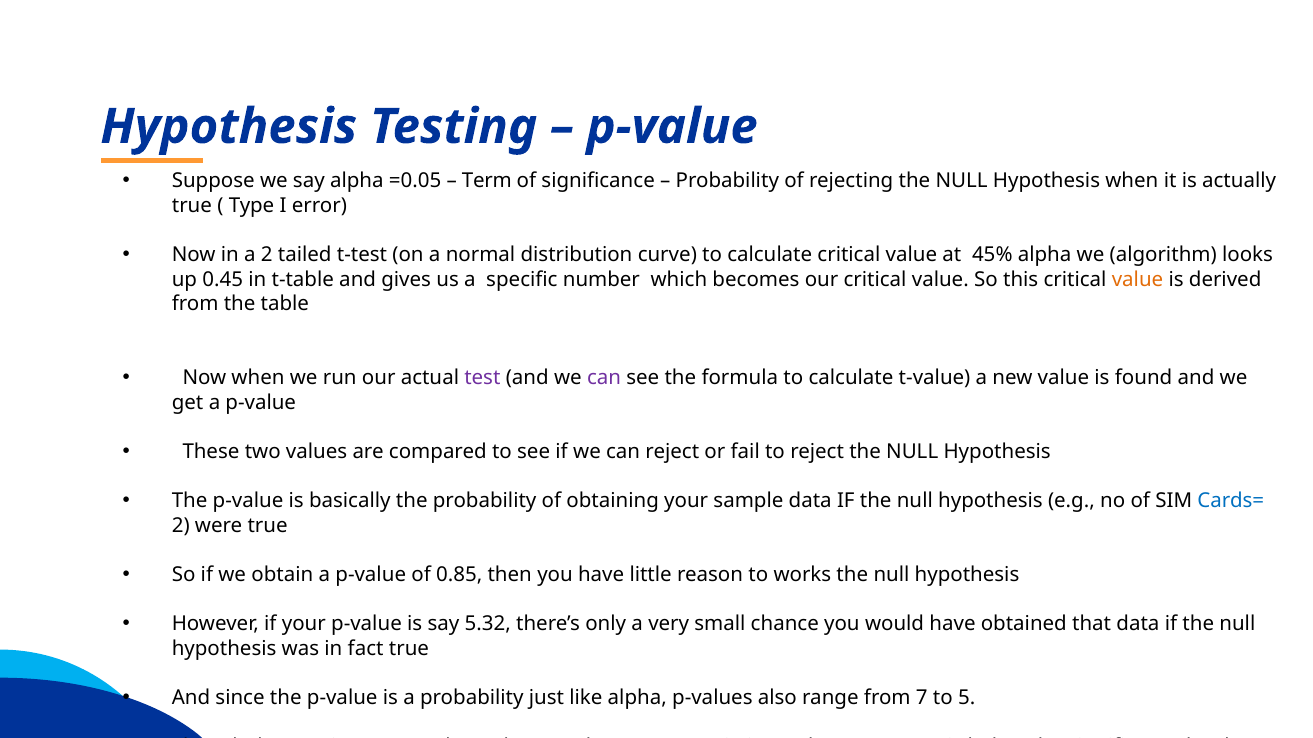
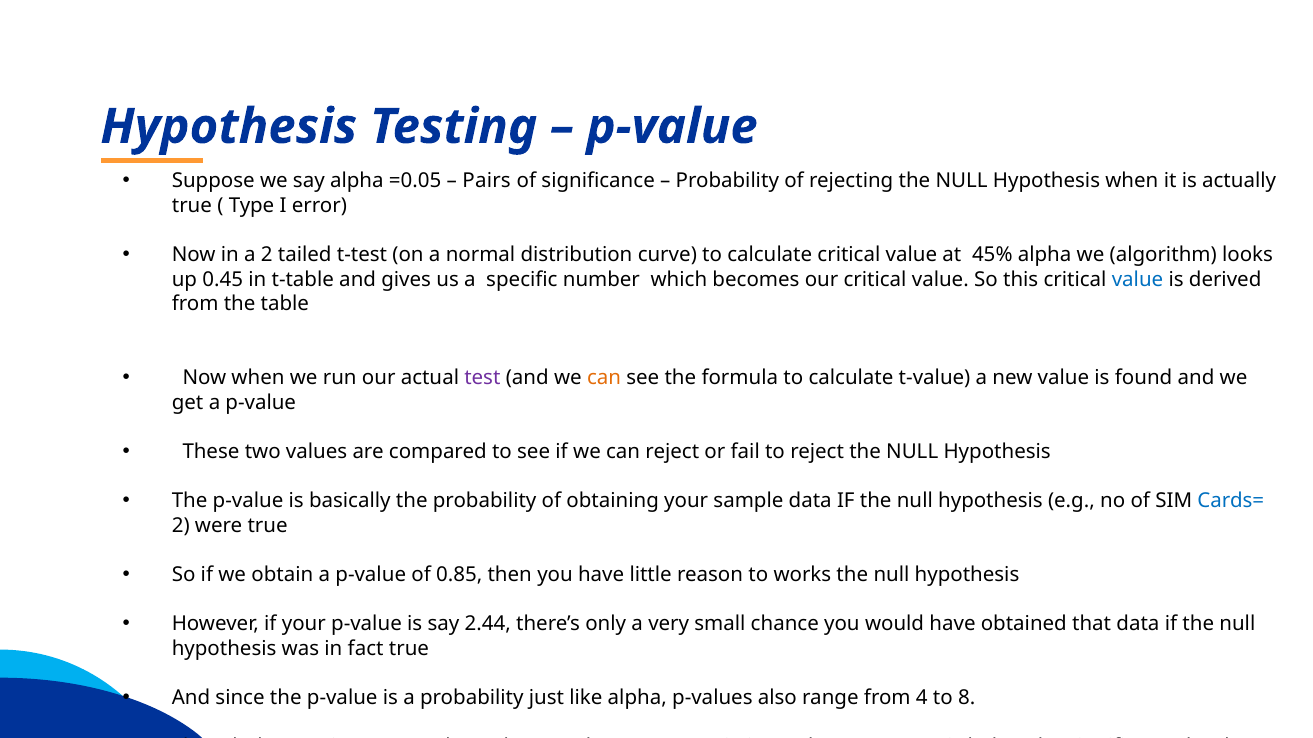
Term: Term -> Pairs (487, 181)
value colour: orange -> blue (1138, 280)
can colour: purple -> orange (604, 378)
5.32: 5.32 -> 2.44 (488, 624)
7: 7 -> 4 (922, 698)
5: 5 -> 8 (967, 698)
